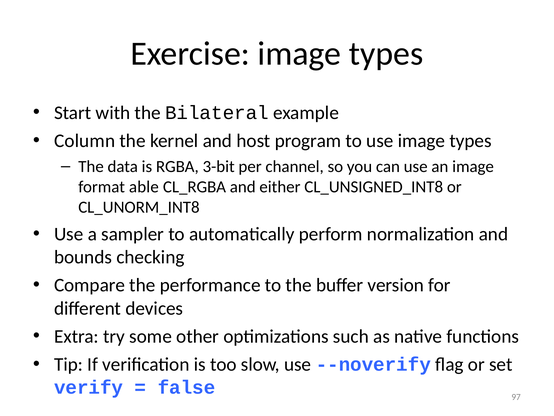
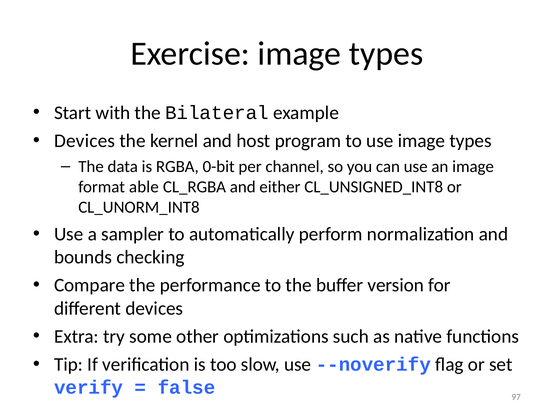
Column: Column -> Devices (85, 141)
3-bit: 3-bit -> 0-bit (219, 166)
